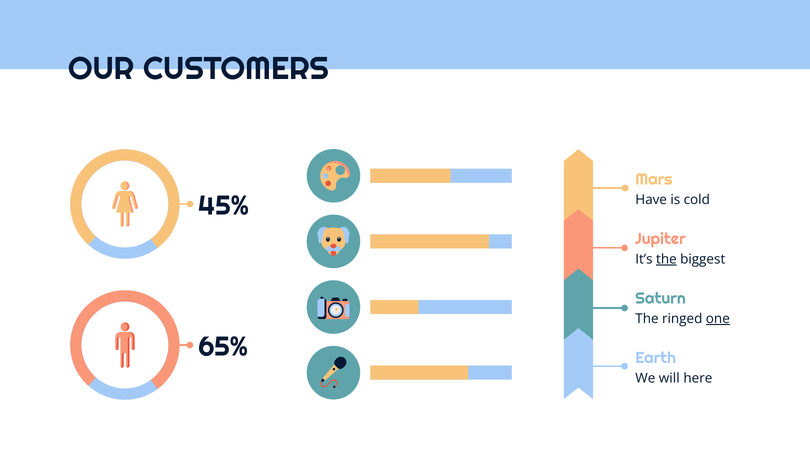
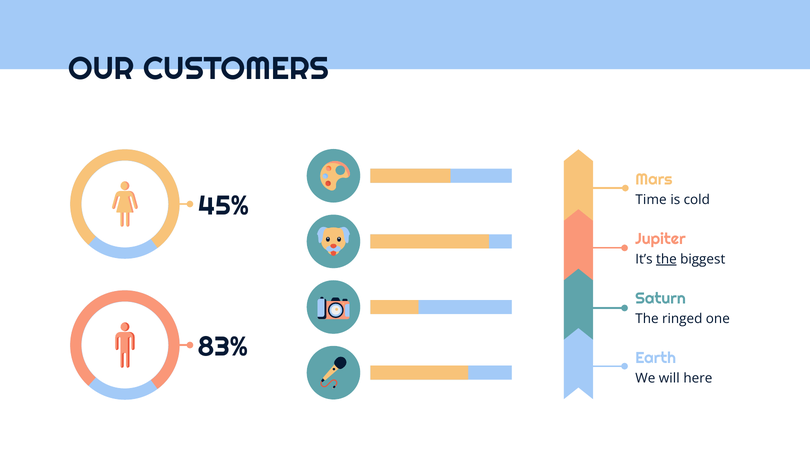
Have: Have -> Time (651, 199)
one underline: present -> none (718, 318)
65%: 65% -> 83% (223, 347)
